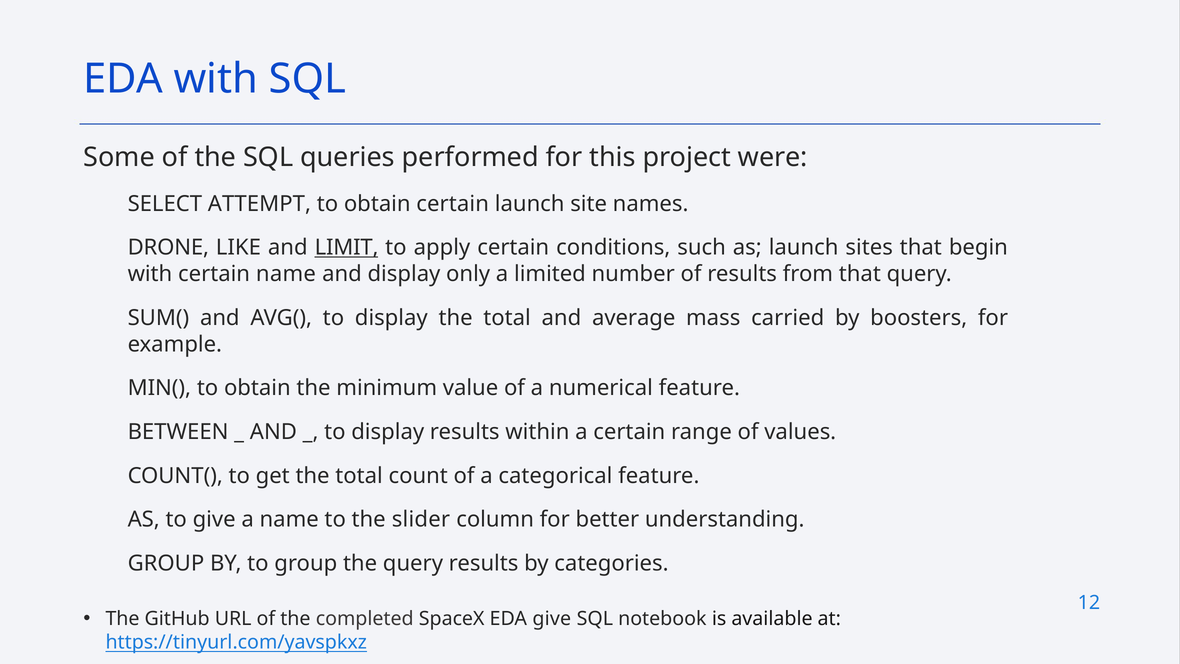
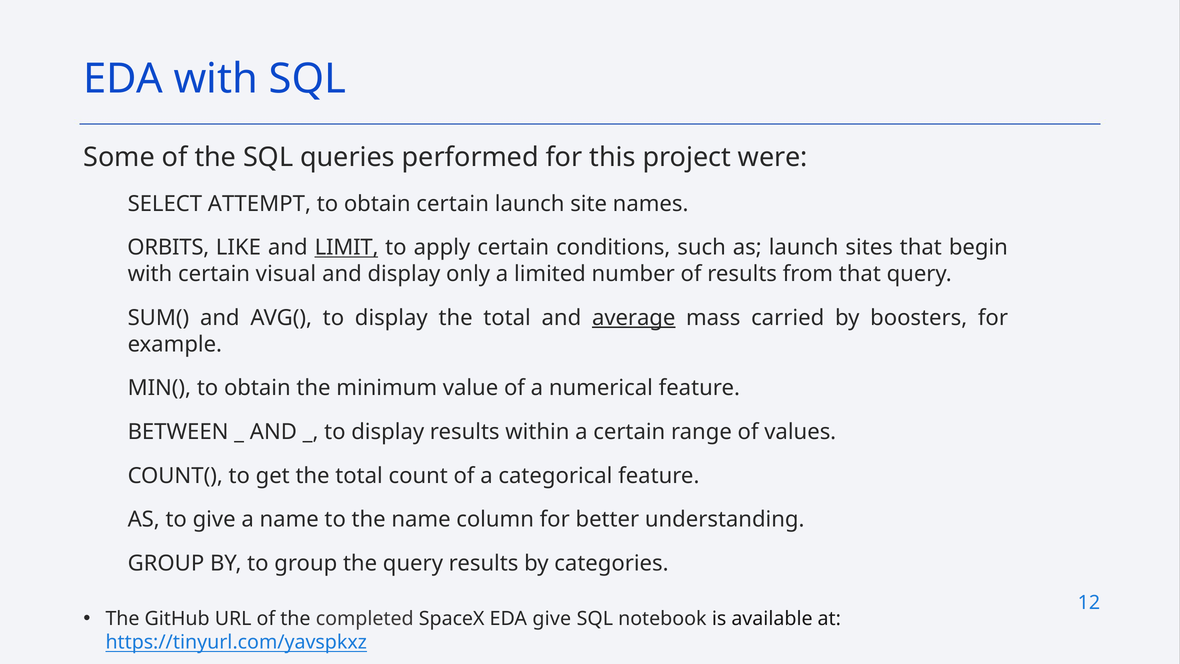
DRONE: DRONE -> ORBITS (168, 247)
certain name: name -> visual (286, 274)
average underline: none -> present (634, 318)
the slider: slider -> name (421, 519)
